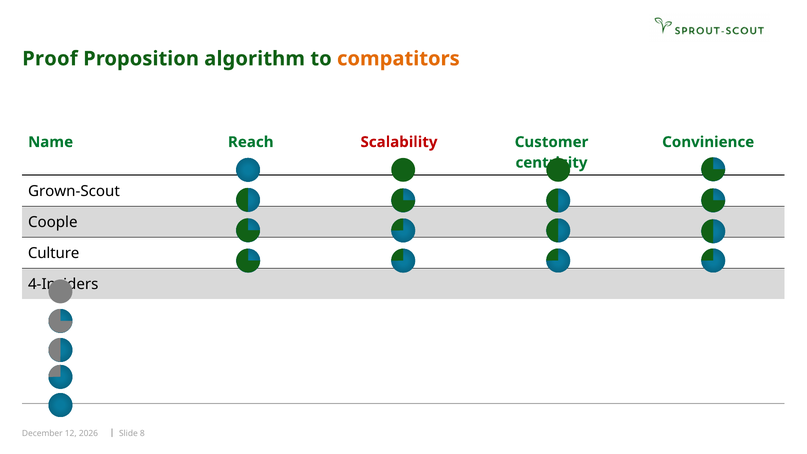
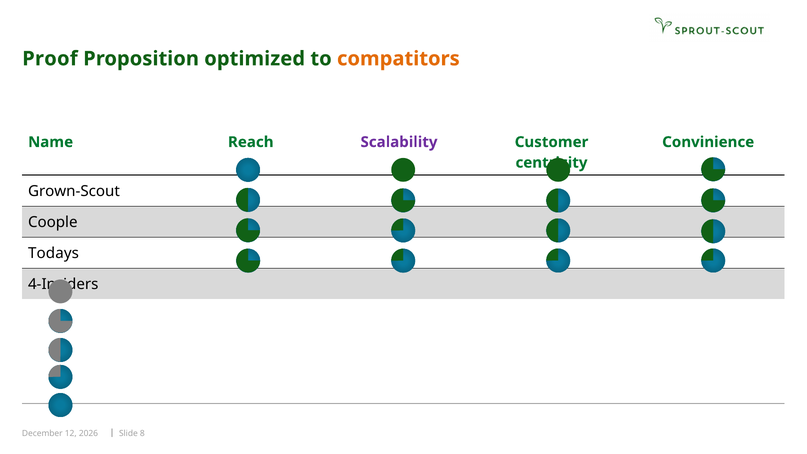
algorithm: algorithm -> optimized (255, 59)
Scalability colour: red -> purple (399, 142)
Culture: Culture -> Todays (54, 253)
